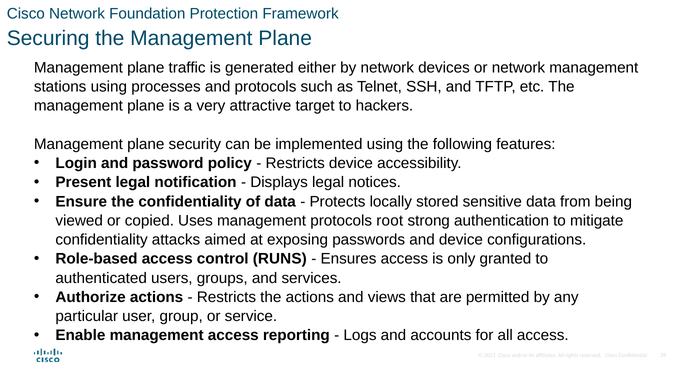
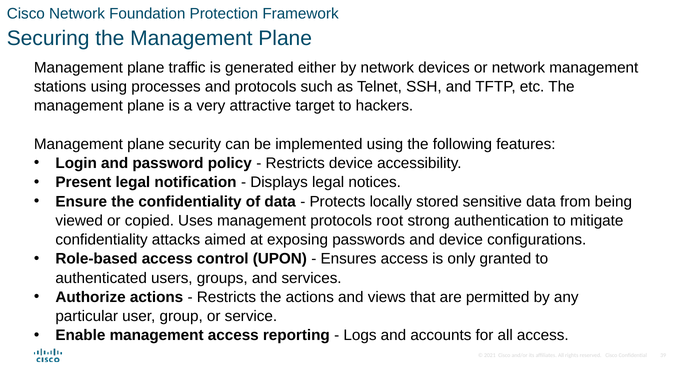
RUNS: RUNS -> UPON (280, 259)
